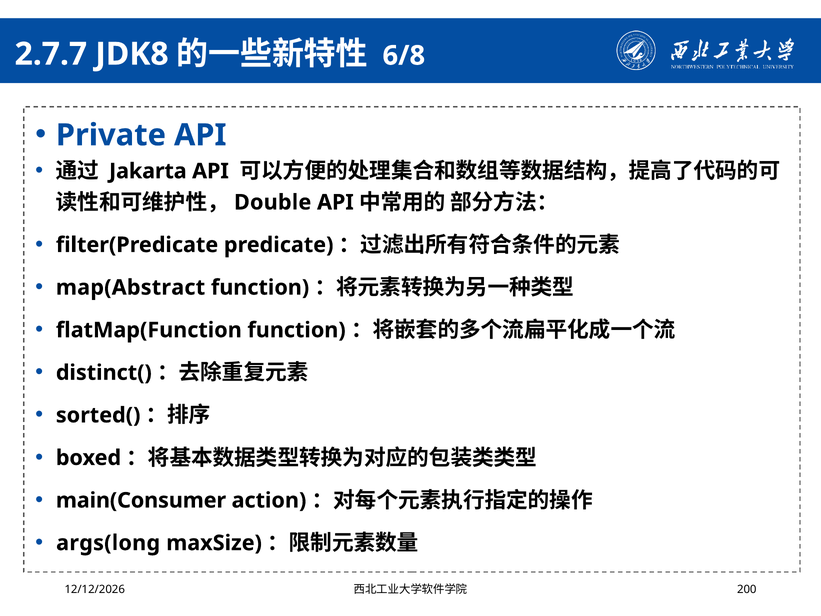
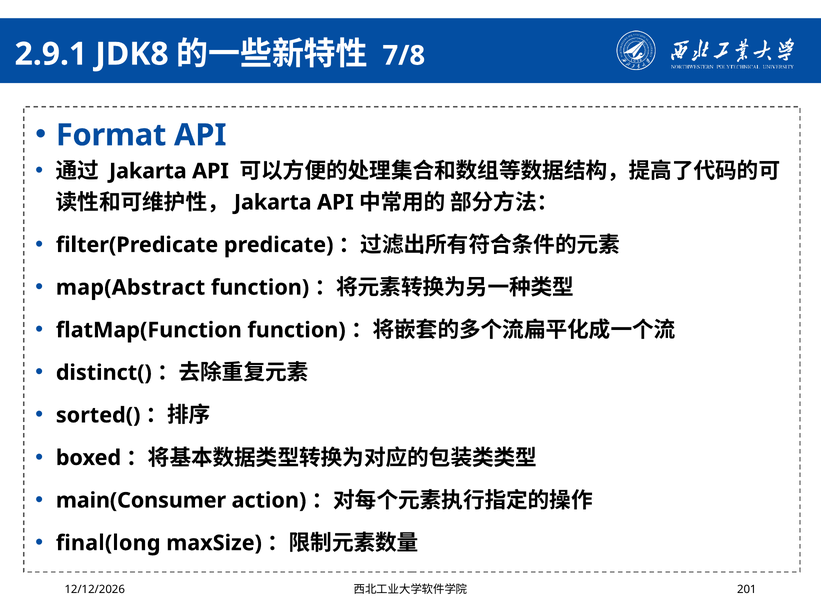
2.7.7: 2.7.7 -> 2.9.1 (51, 54)
6/8: 6/8 -> 7/8 (404, 56)
Private: Private -> Format (111, 135)
Double: Double -> Jakarta (273, 202)
args(long: args(long -> final(long (108, 543)
200: 200 -> 201 (747, 589)
